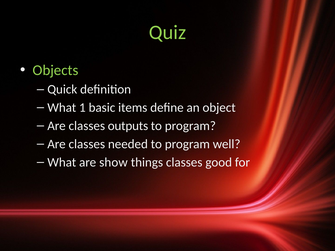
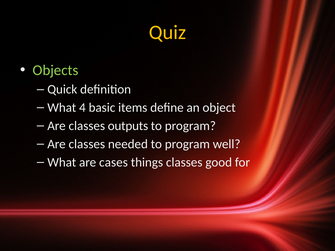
Quiz colour: light green -> yellow (167, 32)
1: 1 -> 4 (82, 108)
show: show -> cases (113, 163)
